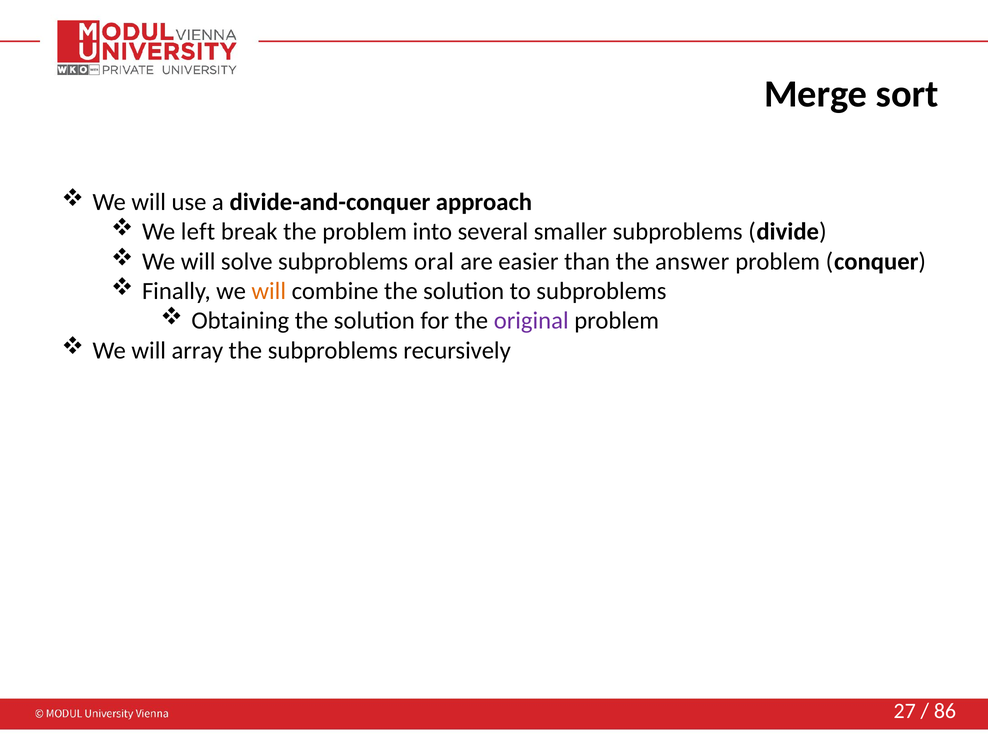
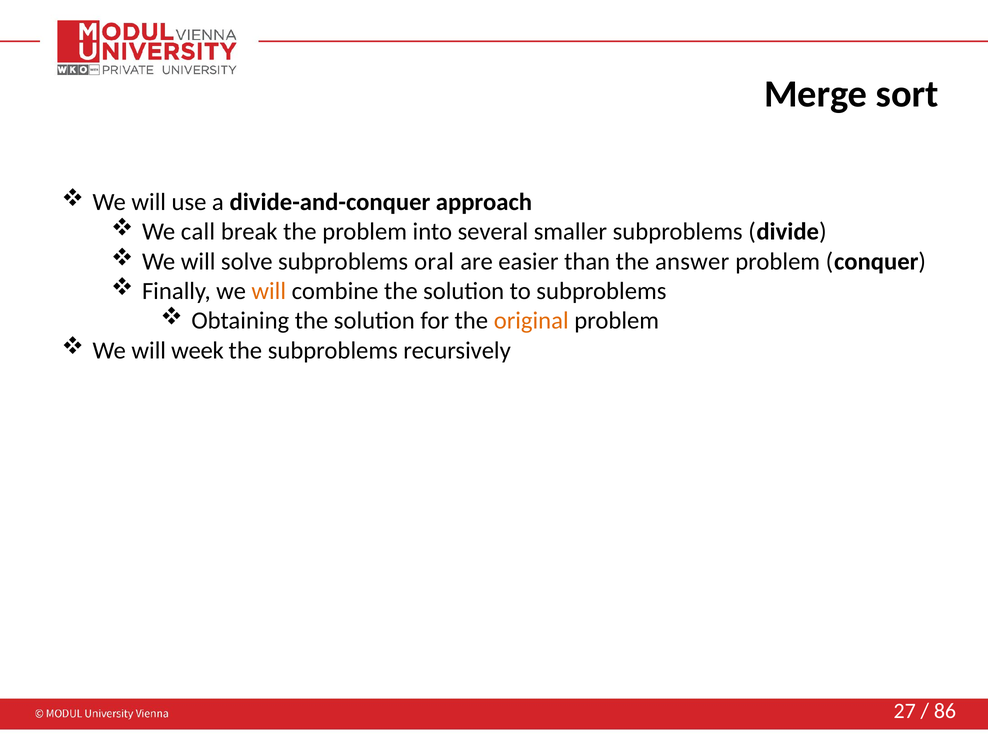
left: left -> call (198, 232)
original colour: purple -> orange (531, 321)
array: array -> week (197, 350)
